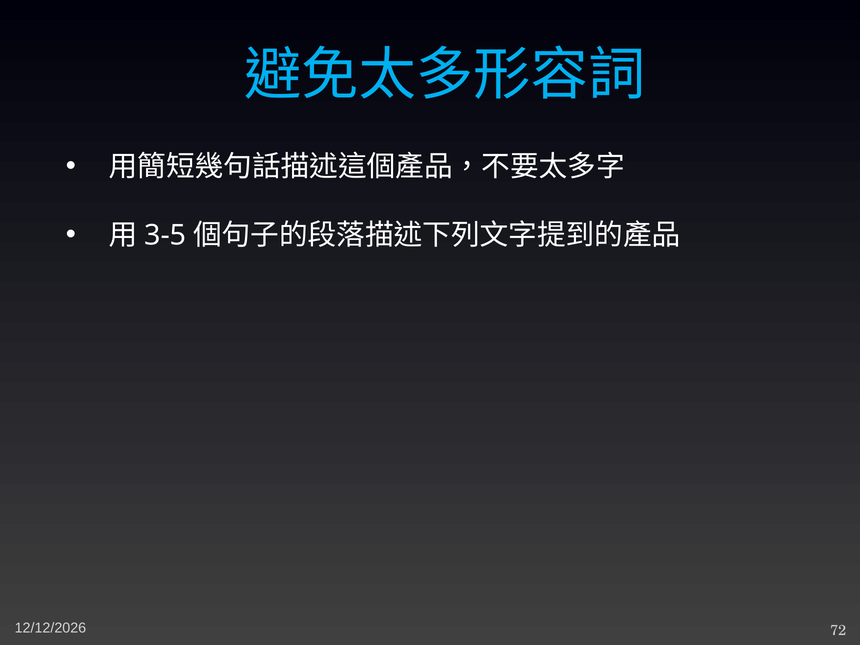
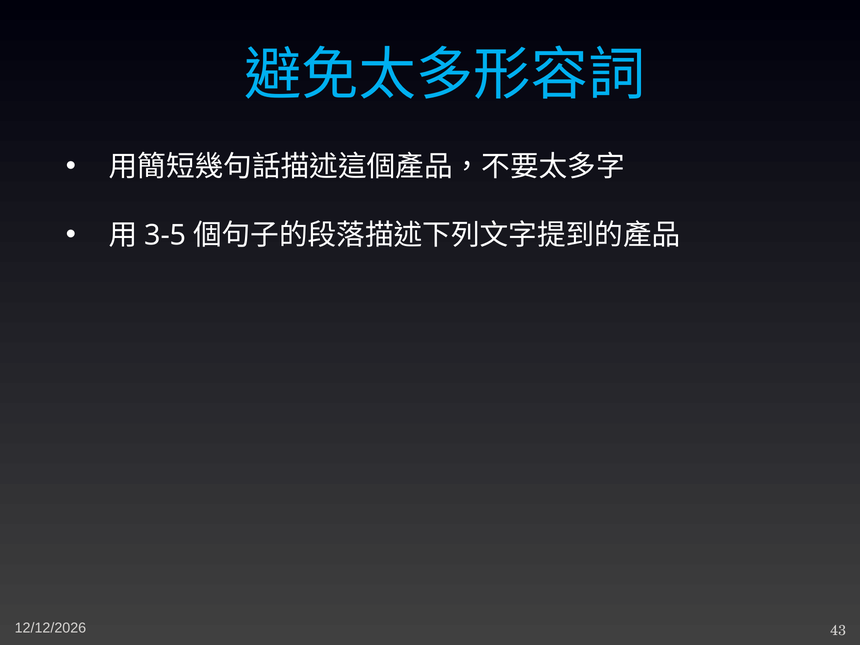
72: 72 -> 43 (838, 631)
